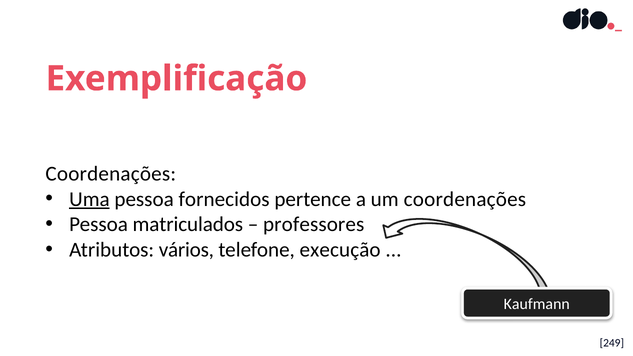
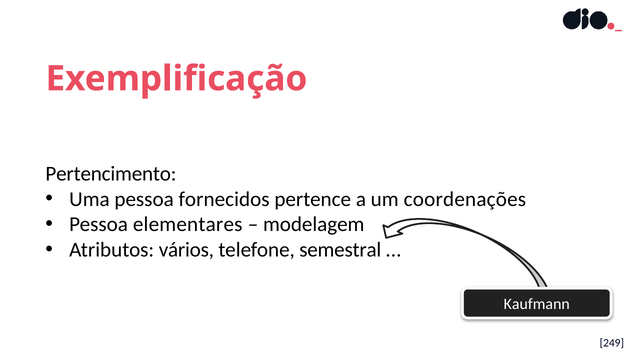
Coordenações: Coordenações -> Pertencimento (111, 174)
Uma underline: present -> none (89, 199)
matriculados: matriculados -> elementares (188, 225)
professores: professores -> modelagem (314, 225)
execução: execução -> semestral (340, 250)
